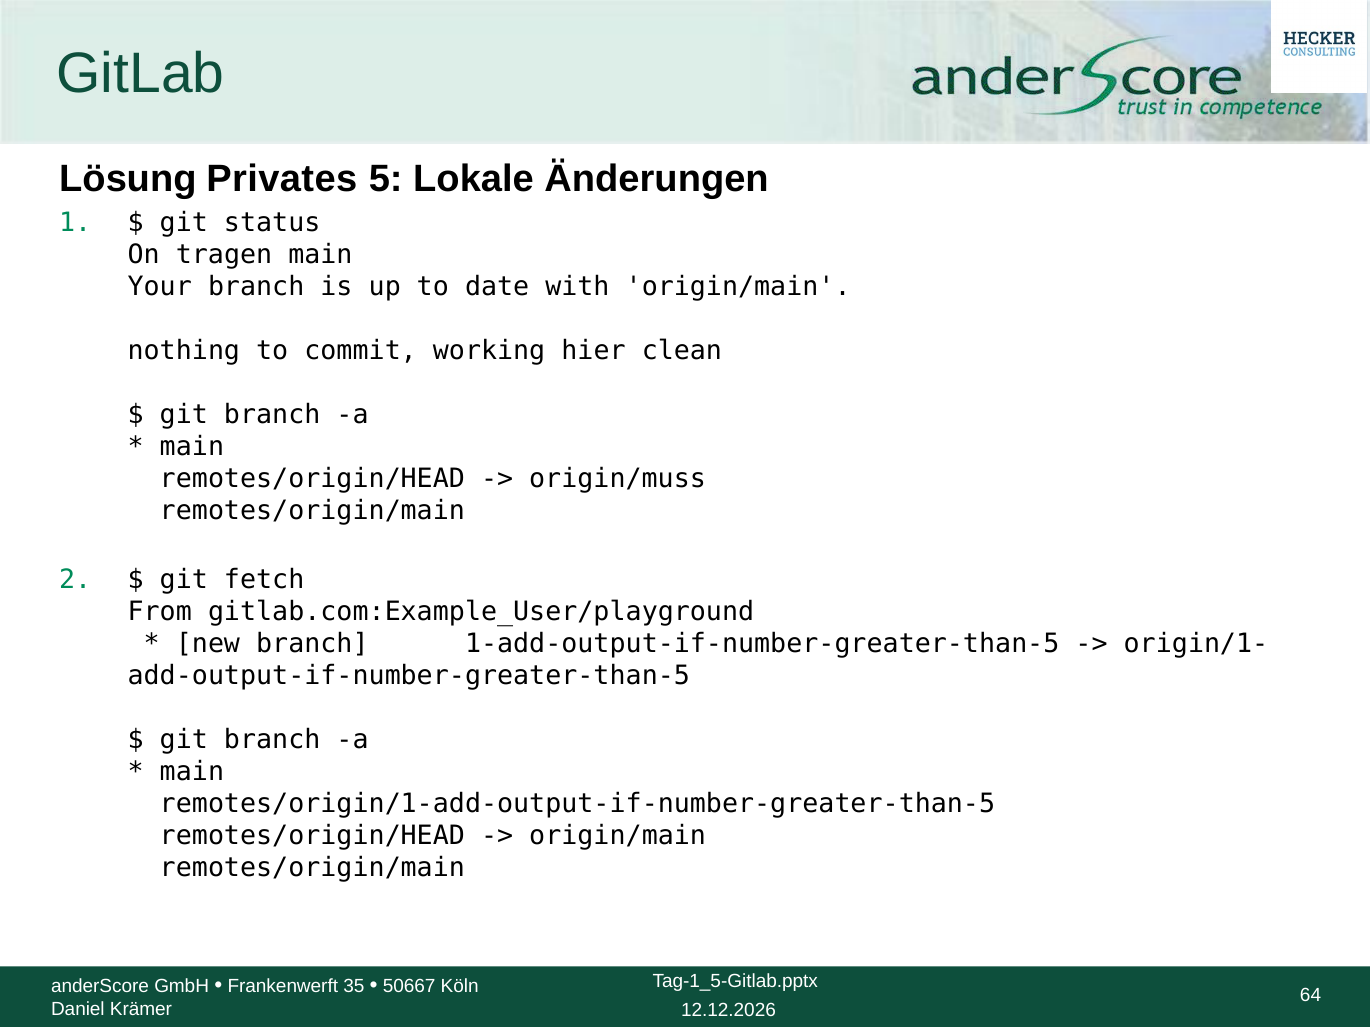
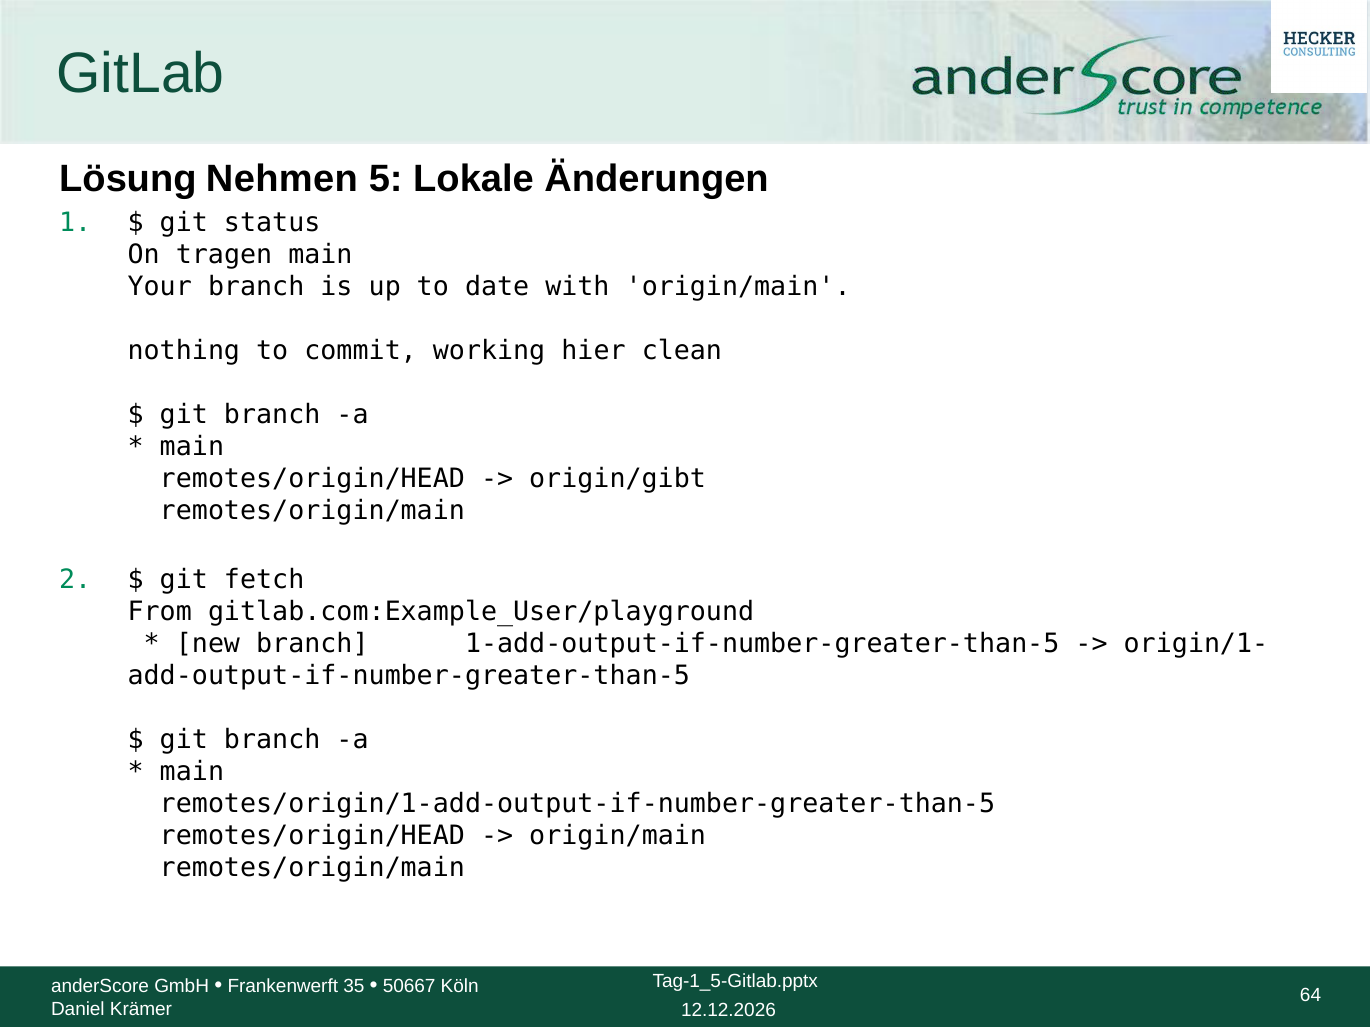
Privates: Privates -> Nehmen (282, 179)
origin/muss: origin/muss -> origin/gibt (618, 479)
